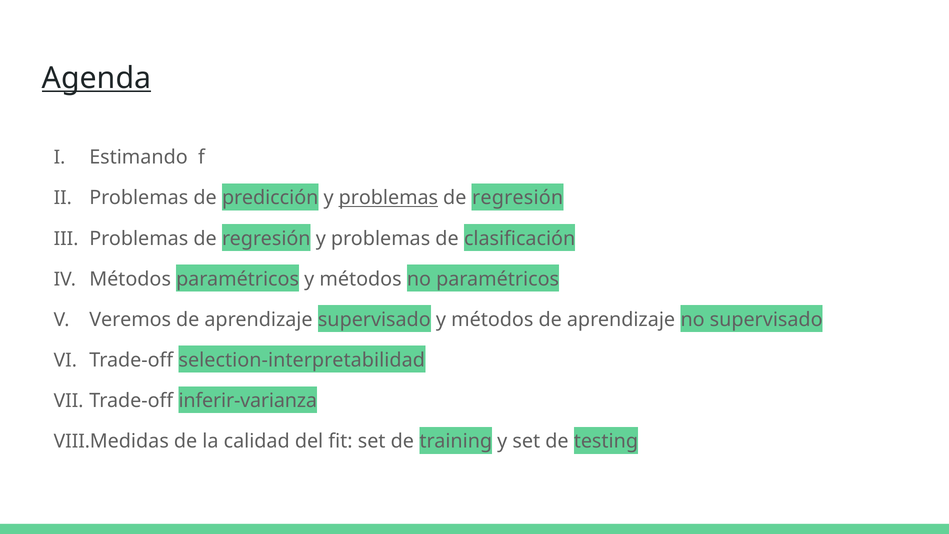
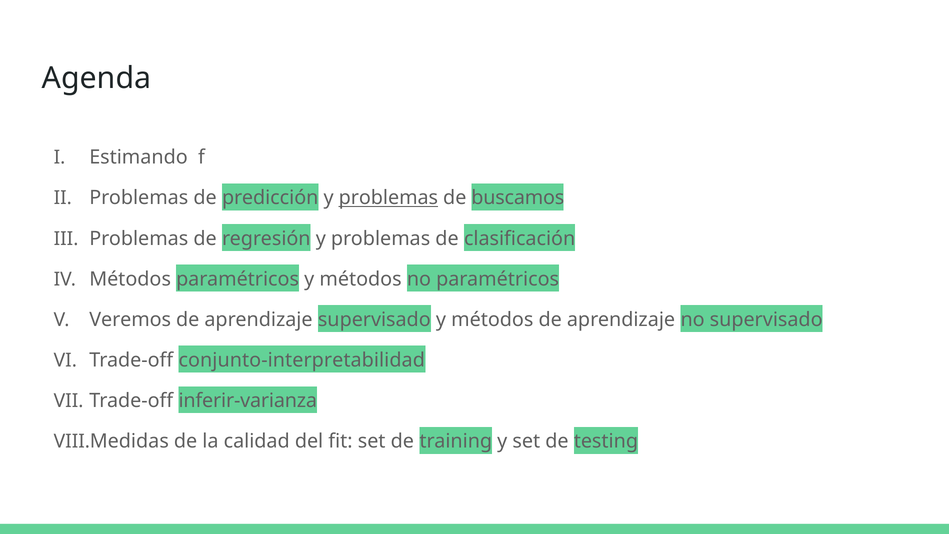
Agenda underline: present -> none (97, 78)
regresión: regresión -> buscamos (518, 198)
selection-interpretabilidad: selection-interpretabilidad -> conjunto-interpretabilidad (302, 360)
